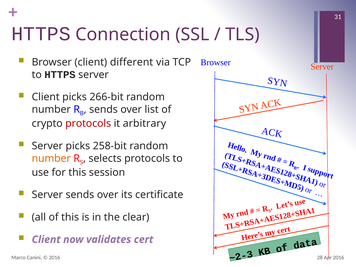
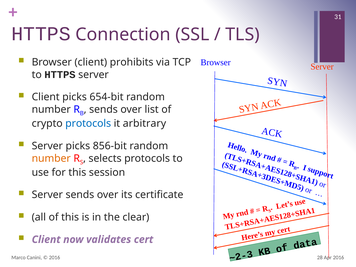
different: different -> prohibits (132, 62)
266-bit: 266-bit -> 654-bit (107, 97)
protocols colour: red -> blue (88, 124)
258-bit: 258-bit -> 856-bit (110, 146)
